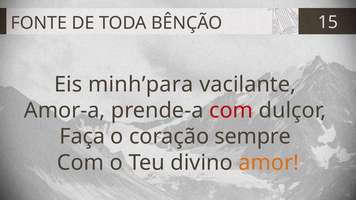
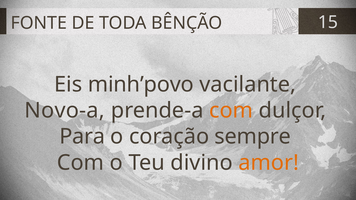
minh’para: minh’para -> minh’povo (141, 85)
Amor-a: Amor-a -> Novo-a (65, 111)
com colour: red -> orange (231, 111)
Faça: Faça -> Para (82, 137)
